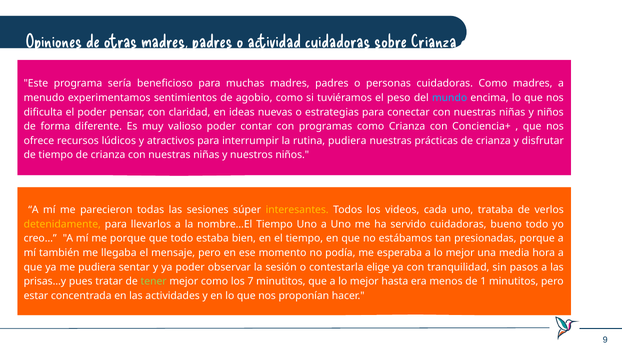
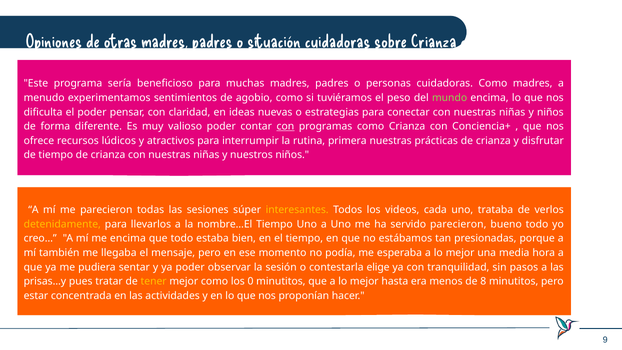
actividad: actividad -> situación (274, 42)
mundo colour: light blue -> light green (450, 98)
con underline: none -> present (285, 126)
rutina pudiera: pudiera -> primera (347, 141)
servido cuidadoras: cuidadoras -> parecieron (458, 224)
me porque: porque -> encima (128, 238)
tener colour: light green -> yellow (154, 281)
7: 7 -> 0 (251, 281)
1: 1 -> 8 (483, 281)
